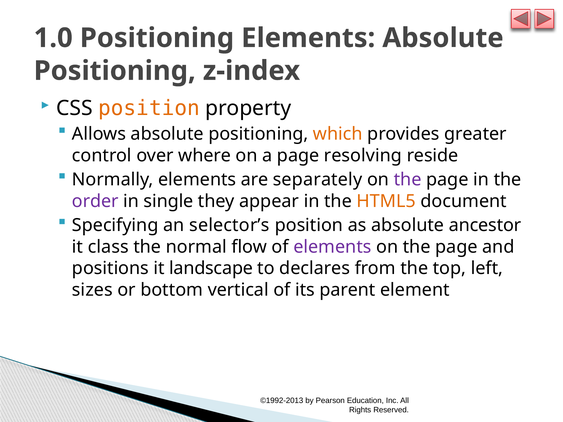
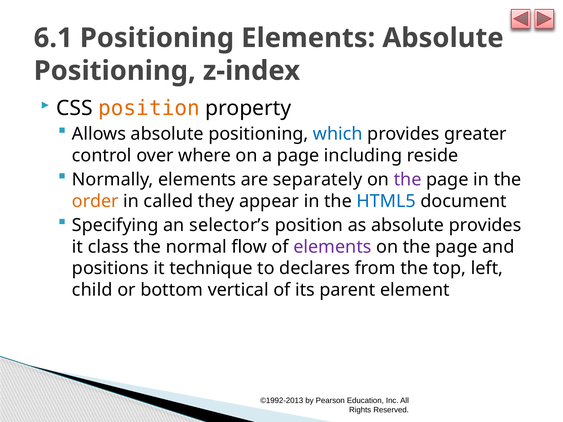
1.0: 1.0 -> 6.1 (53, 38)
which colour: orange -> blue (338, 134)
resolving: resolving -> including (363, 156)
order colour: purple -> orange (95, 201)
single: single -> called (168, 201)
HTML5 colour: orange -> blue (386, 201)
absolute ancestor: ancestor -> provides (485, 225)
landscape: landscape -> technique (211, 268)
sizes: sizes -> child (92, 290)
